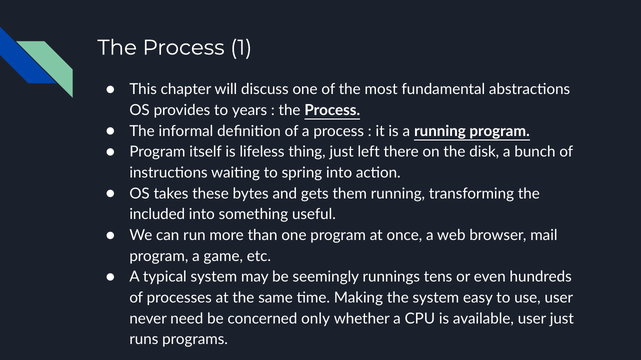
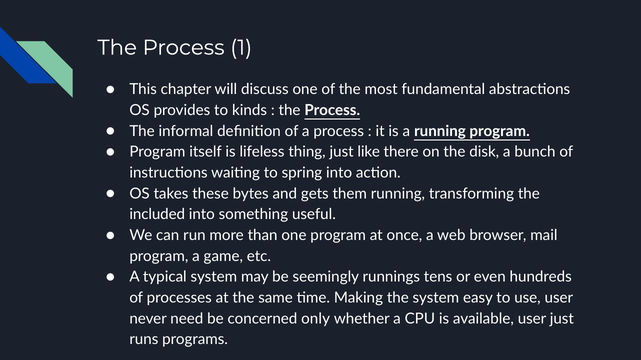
years: years -> kinds (249, 110)
left: left -> like (369, 152)
